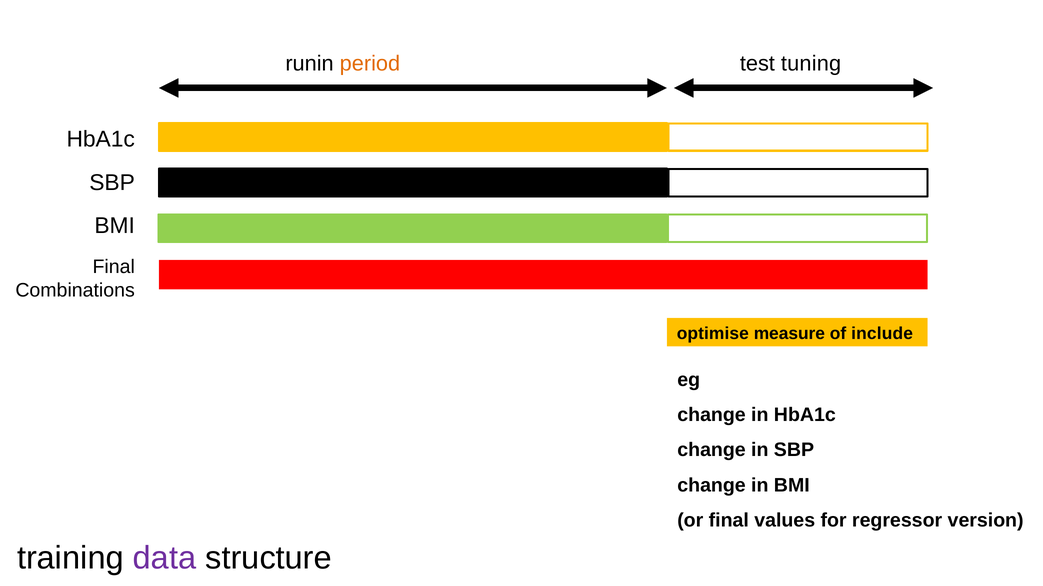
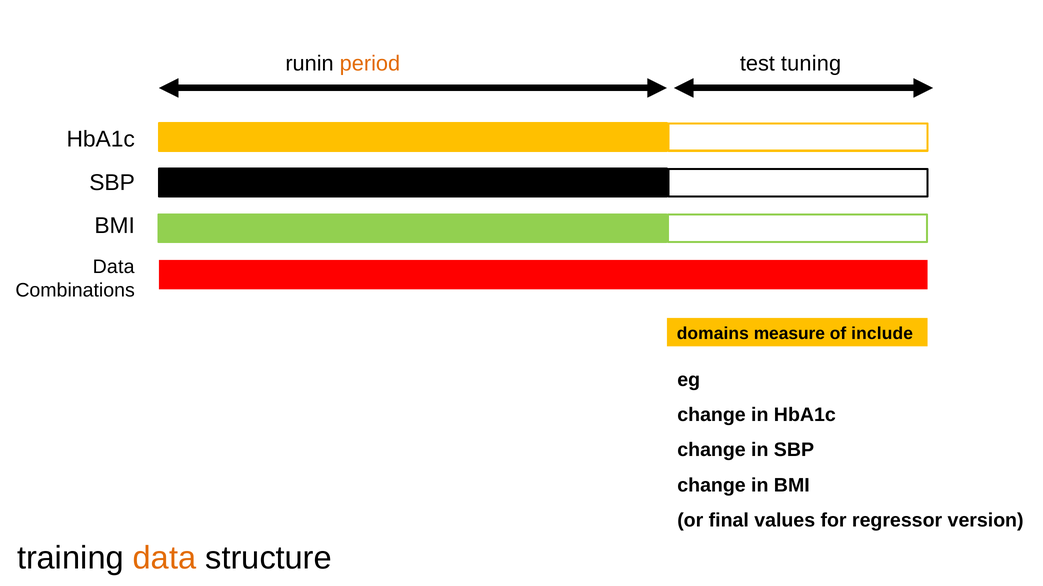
Final: Final -> Data (114, 267)
optimise: optimise -> domains (713, 334)
data colour: purple -> orange (165, 559)
